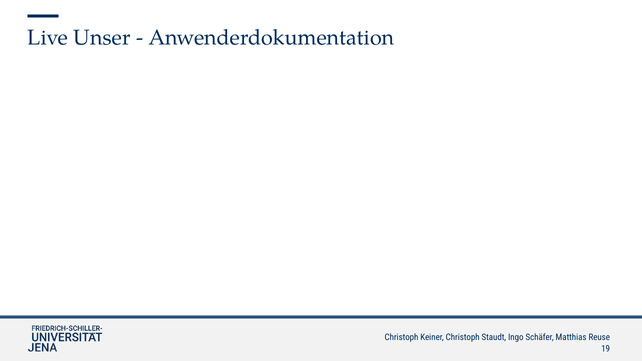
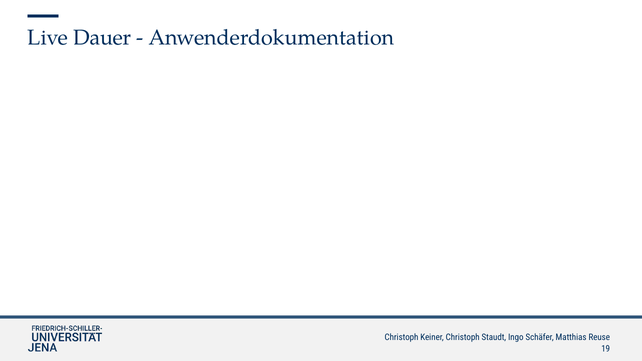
Unser: Unser -> Dauer (102, 38)
